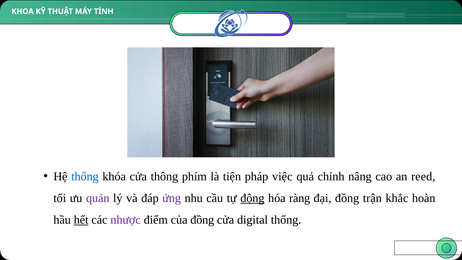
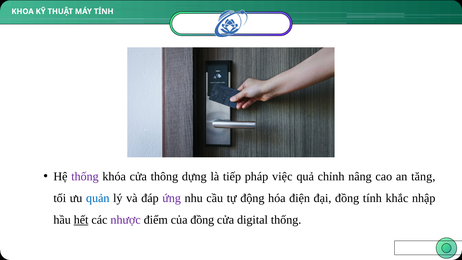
thống colour: blue -> purple (85, 176)
phím: phím -> dựng (194, 176)
tiện: tiện -> tiếp (232, 176)
reed: reed -> tăng (423, 176)
quản colour: purple -> blue (98, 198)
động underline: present -> none (252, 198)
ràng: ràng -> điện (300, 198)
đồng trận: trận -> tính (372, 198)
hoàn: hoàn -> nhập (424, 198)
